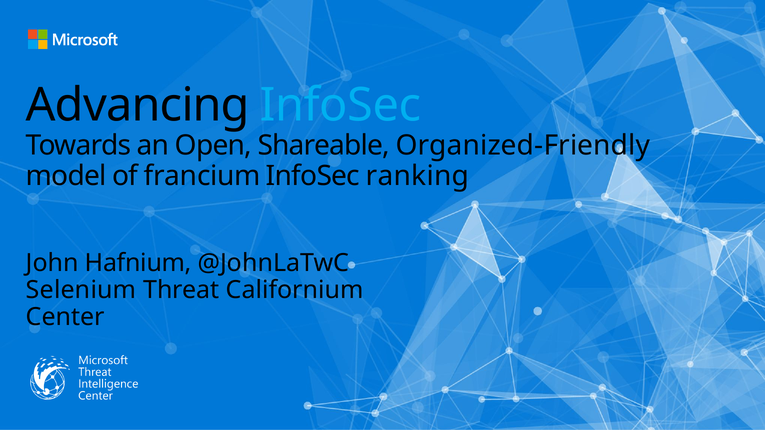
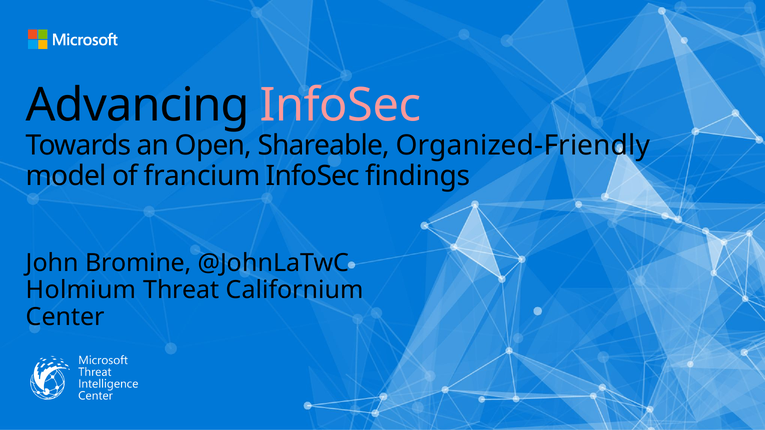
InfoSec colour: light blue -> pink (340, 105)
ranking: ranking -> findings (418, 176)
Hafnium: Hafnium -> Bromine (138, 263)
Selenium: Selenium -> Holmium (81, 290)
